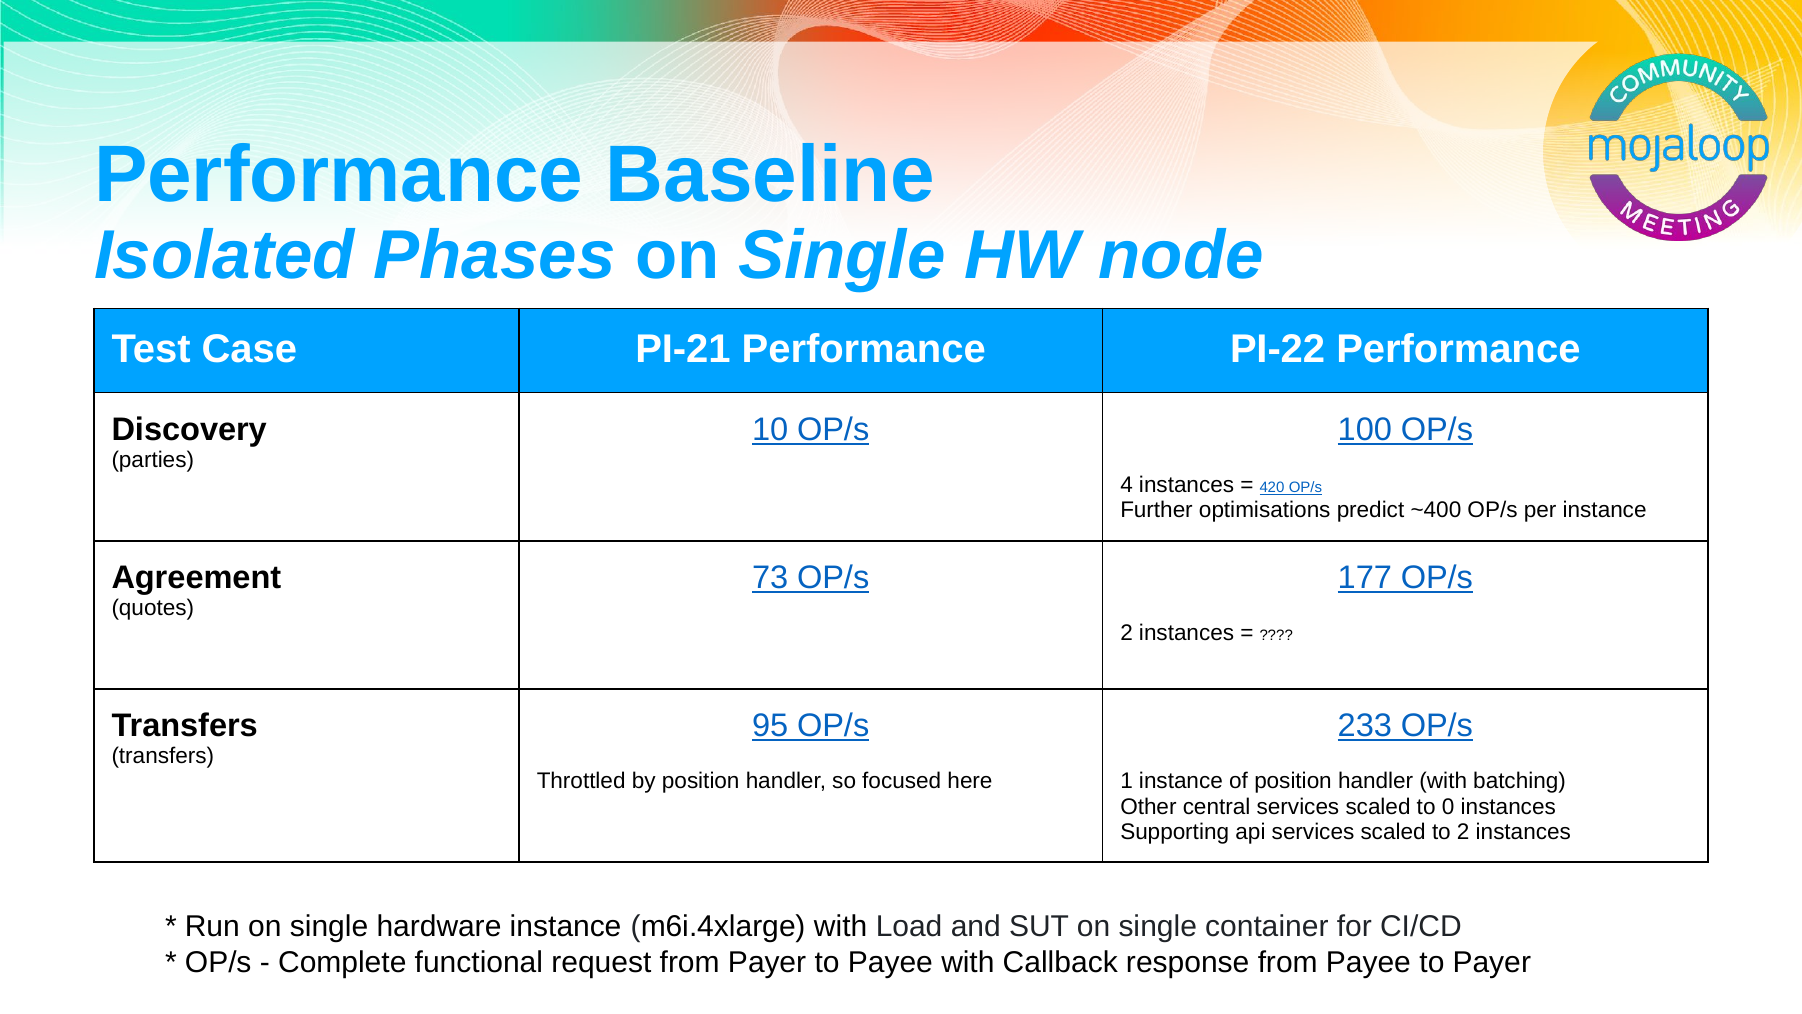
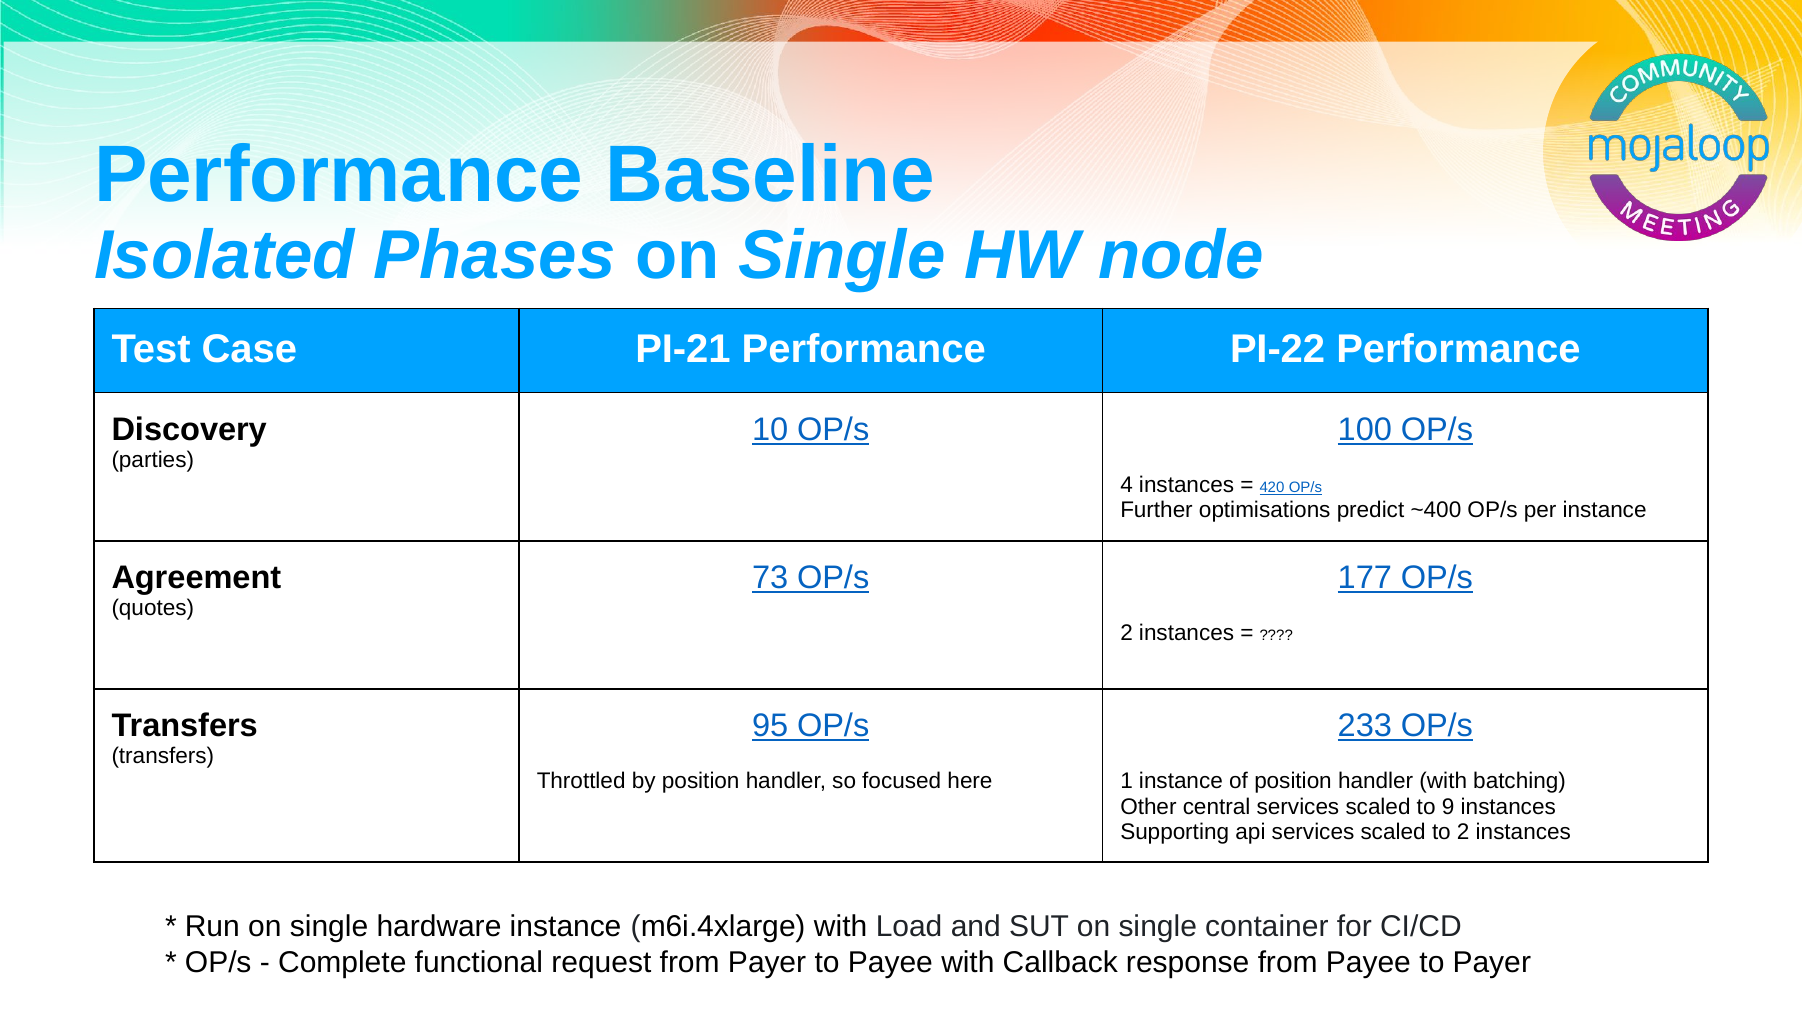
0: 0 -> 9 (1448, 806)
